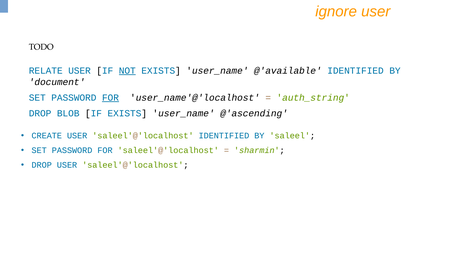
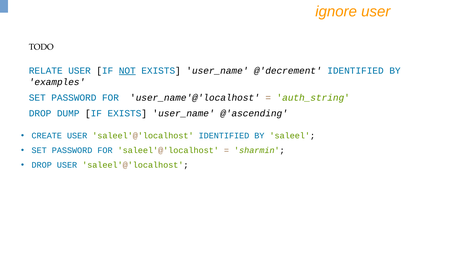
@'available: @'available -> @'decrement (288, 71)
document: document -> examples (57, 82)
FOR underline: present -> none (110, 98)
BLOB: BLOB -> DUMP (68, 113)
